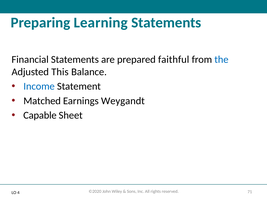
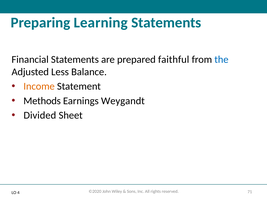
This: This -> Less (60, 72)
Income colour: blue -> orange (39, 86)
Matched: Matched -> Methods (42, 101)
Capable: Capable -> Divided (40, 116)
